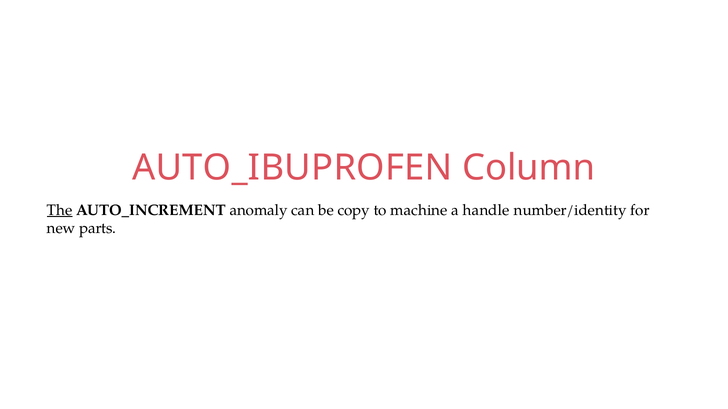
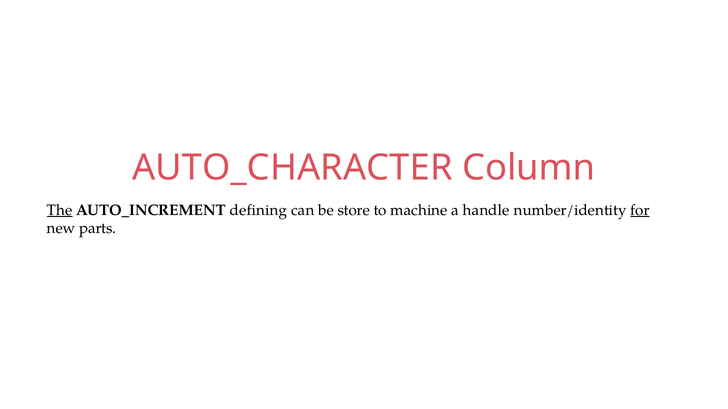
AUTO_IBUPROFEN: AUTO_IBUPROFEN -> AUTO_CHARACTER (292, 168)
anomaly: anomaly -> defining (259, 210)
copy: copy -> store (354, 210)
for underline: none -> present (640, 210)
